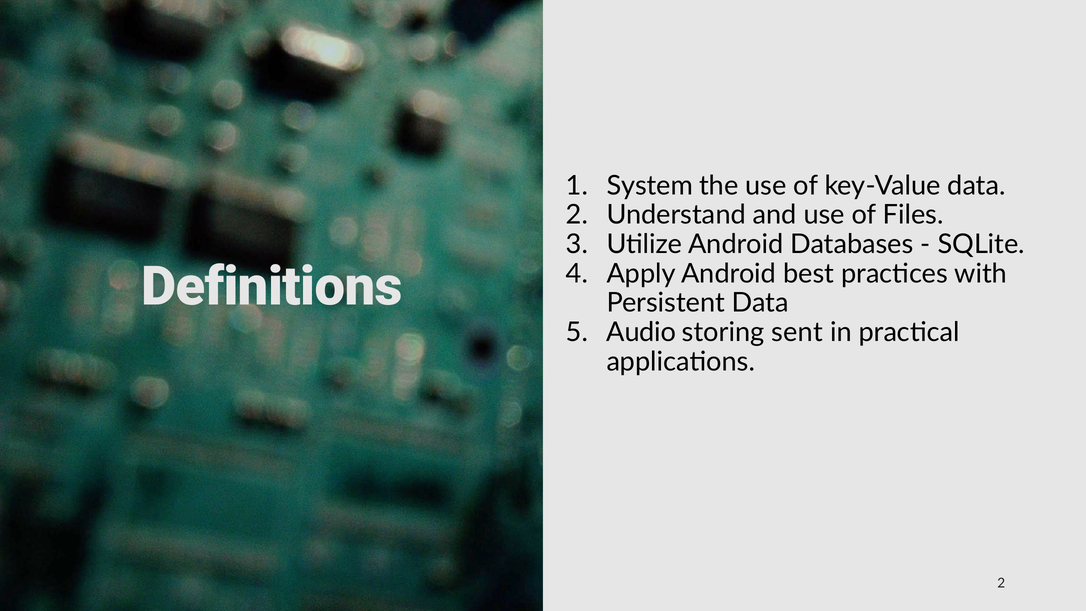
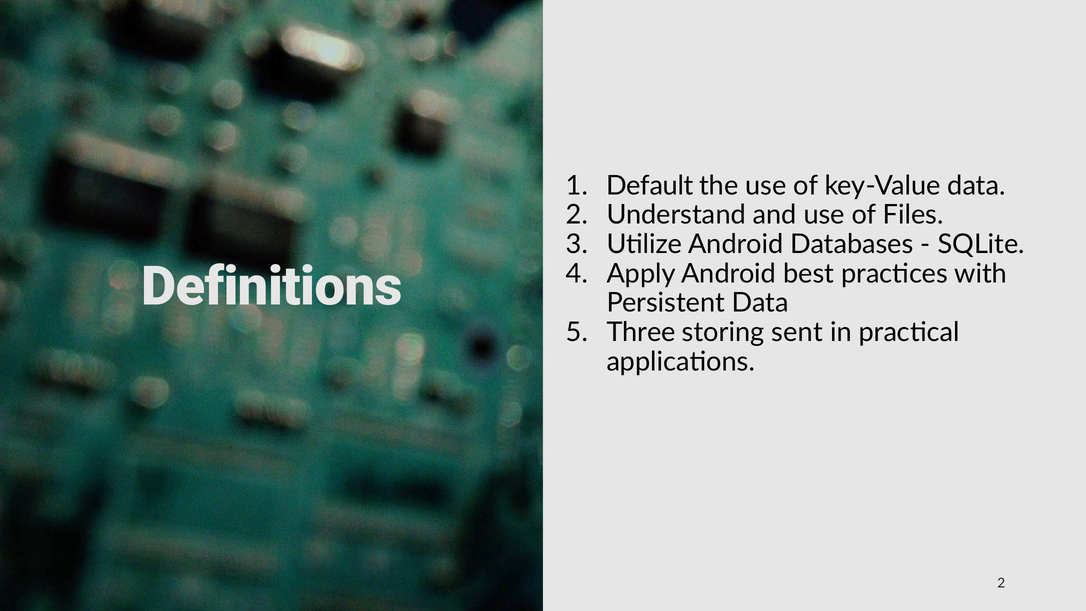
System: System -> Default (650, 186)
Audio: Audio -> Three (641, 332)
